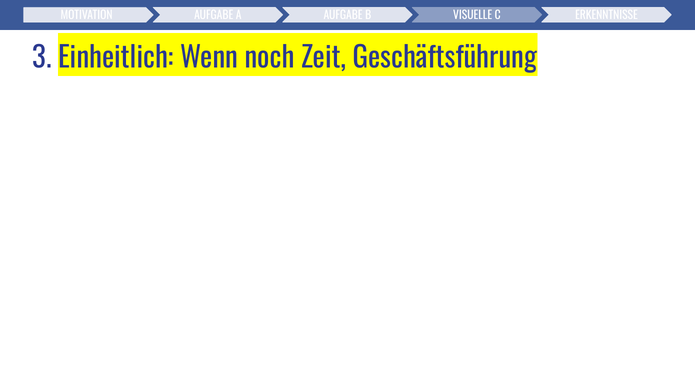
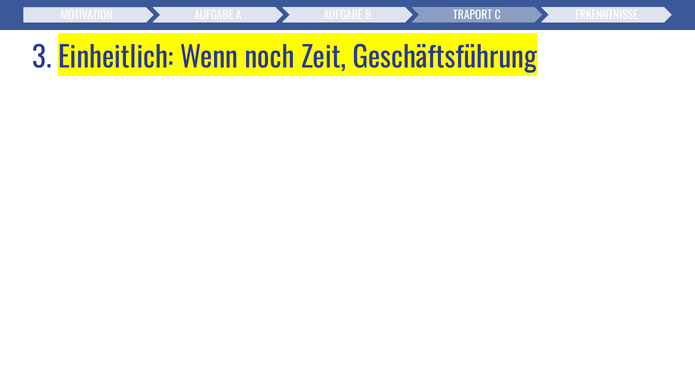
VISUELLE: VISUELLE -> TRAPORT (473, 16)
